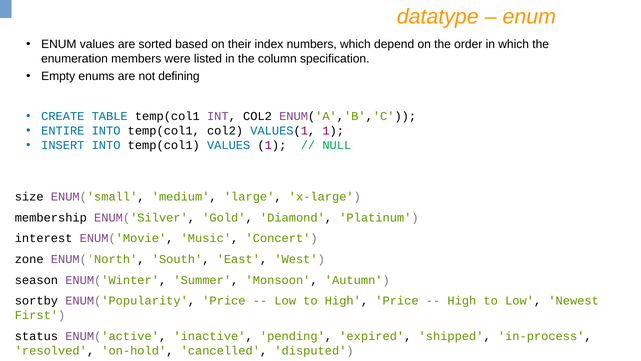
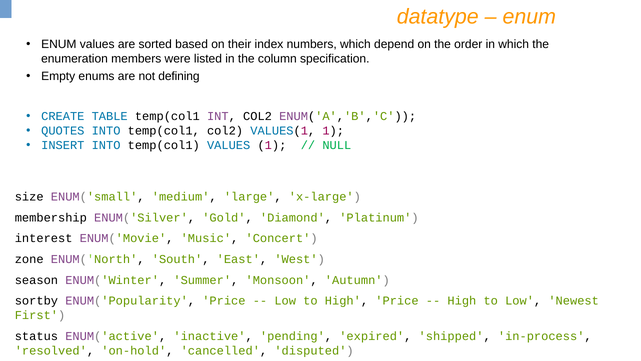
ENTIRE: ENTIRE -> QUOTES (63, 131)
